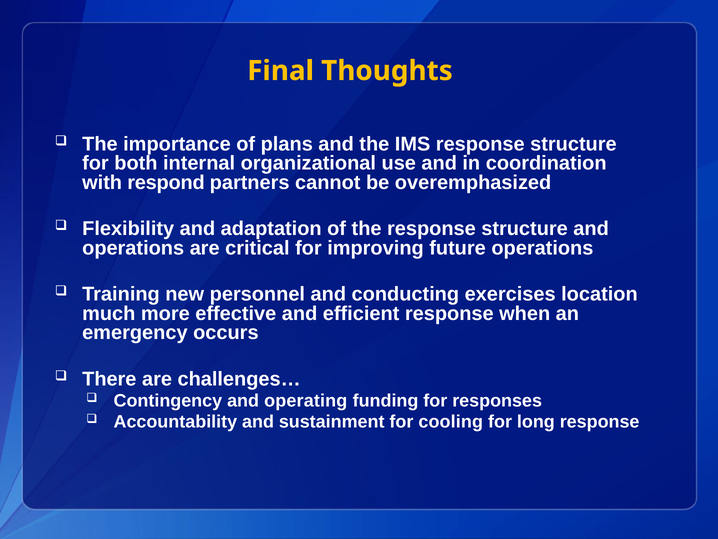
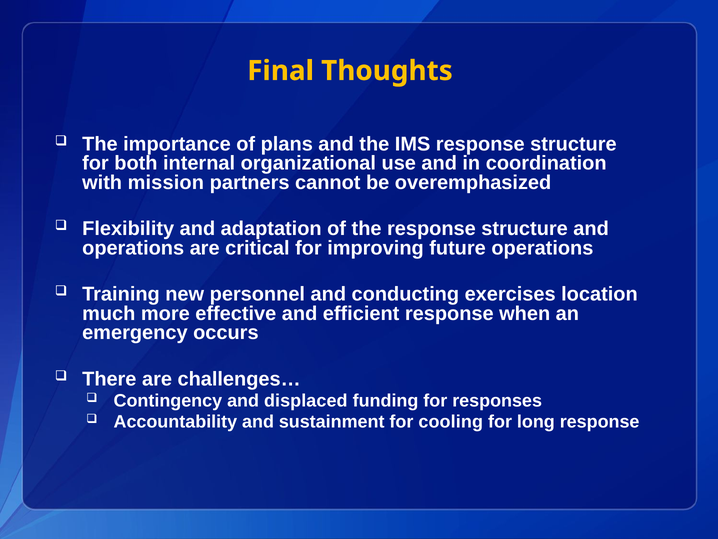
respond: respond -> mission (166, 182)
operating: operating -> displaced (306, 400)
